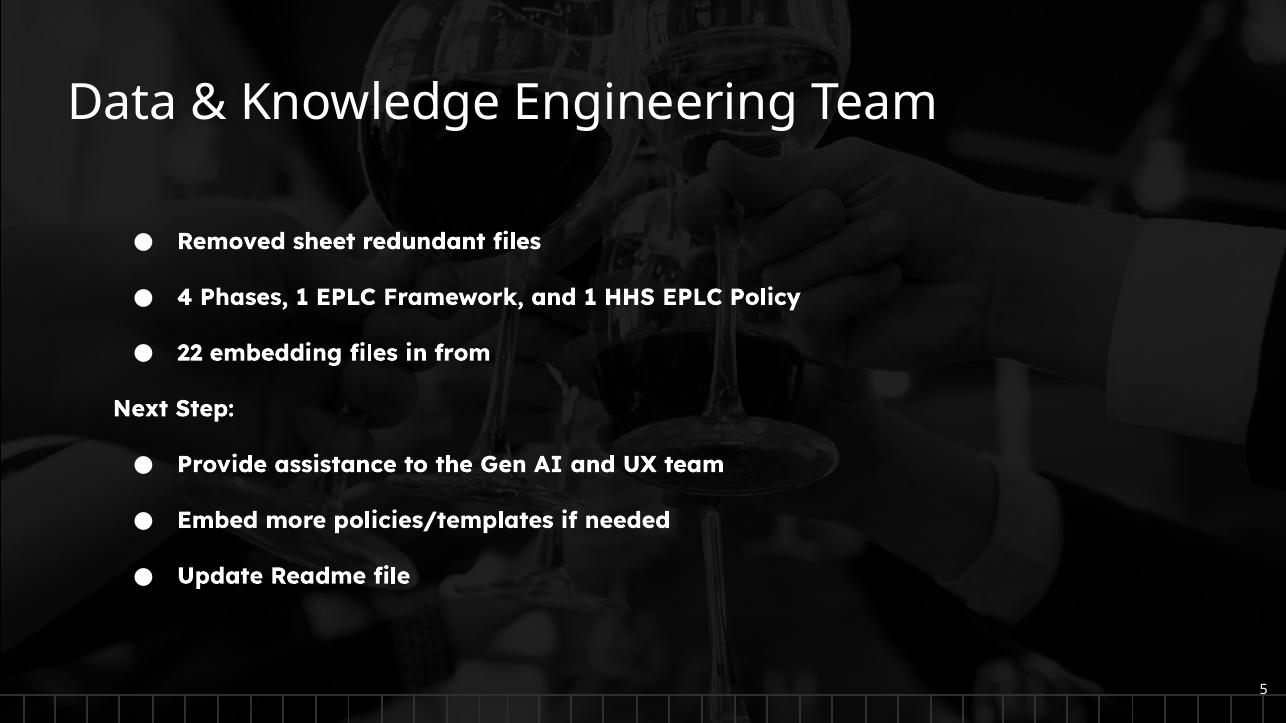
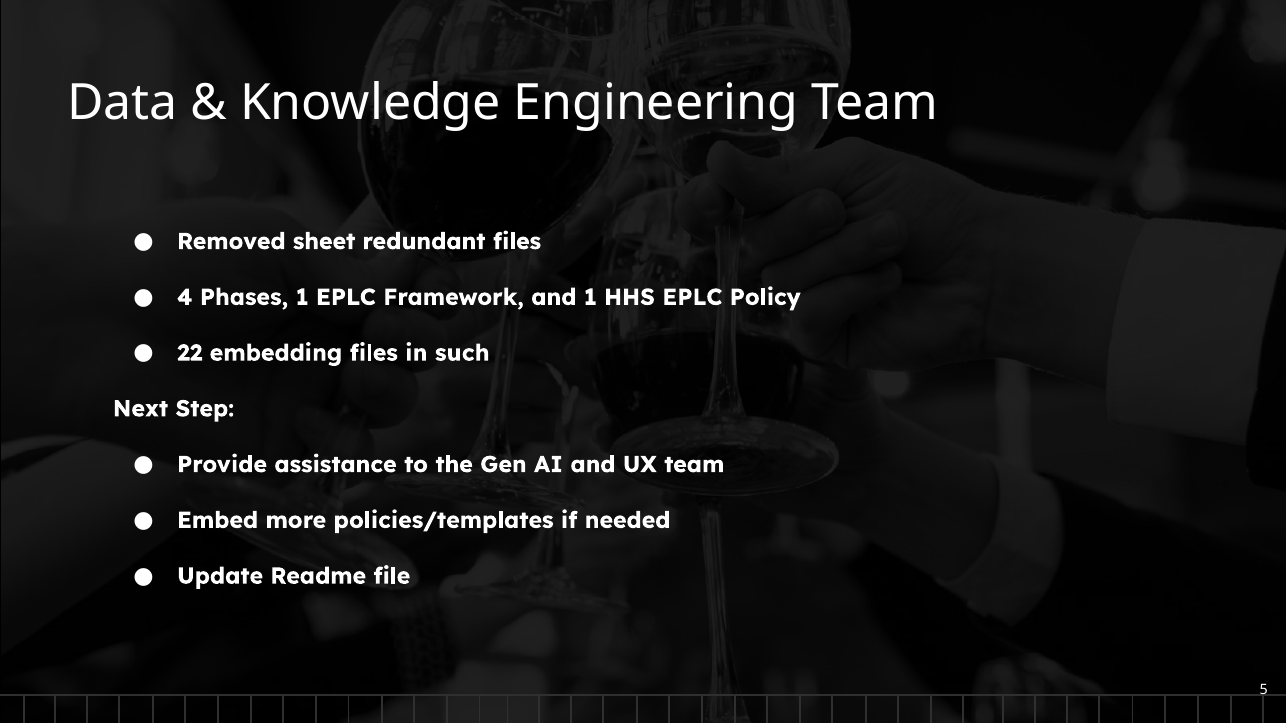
from: from -> such (462, 353)
